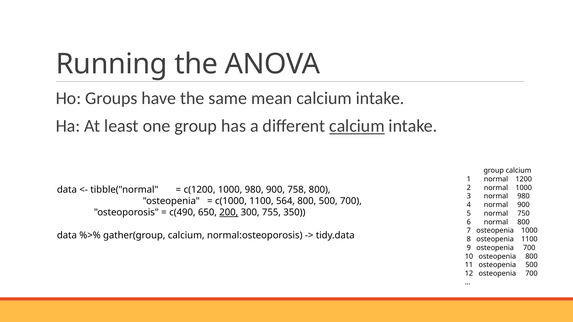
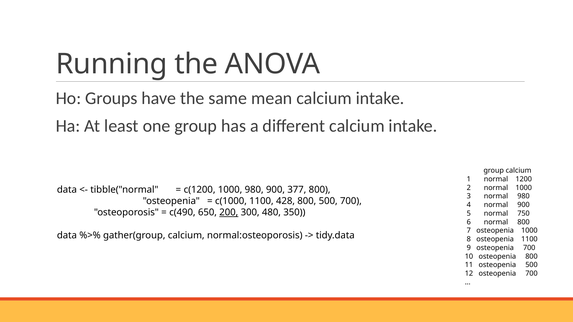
calcium underline: present -> none (357, 126)
758: 758 -> 377 (297, 190)
564: 564 -> 428 (285, 201)
755: 755 -> 480 (271, 213)
